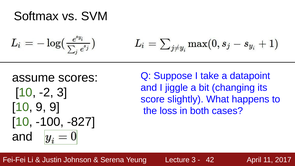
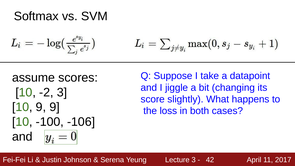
-827: -827 -> -106 (81, 122)
